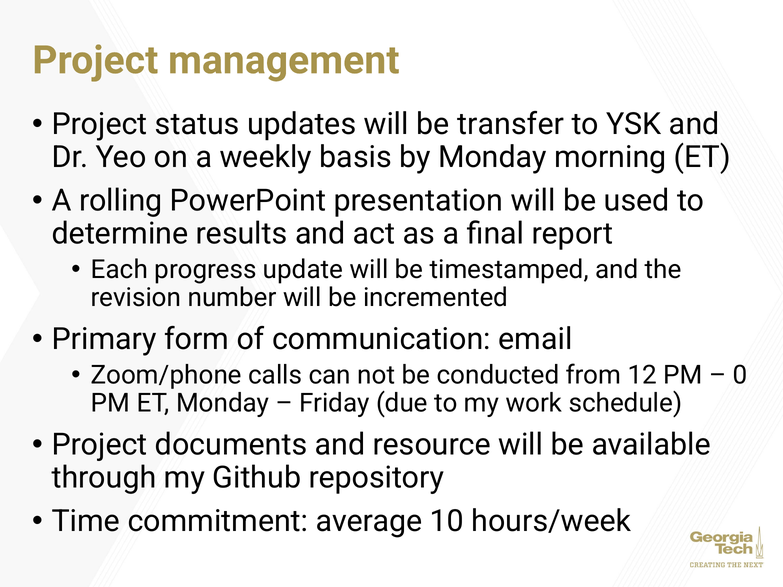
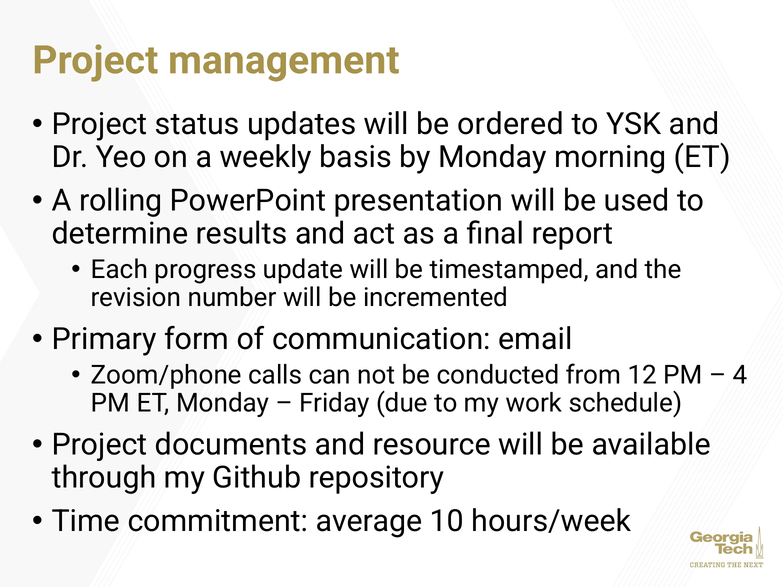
transfer: transfer -> ordered (511, 124)
0: 0 -> 4 (740, 375)
